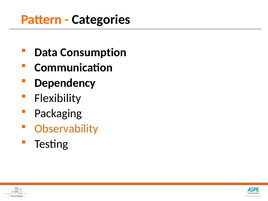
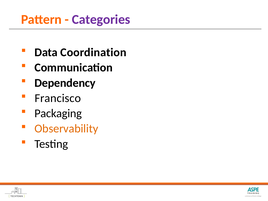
Categories colour: black -> purple (101, 19)
Consumption: Consumption -> Coordination (93, 52)
Flexibility: Flexibility -> Francisco (58, 98)
